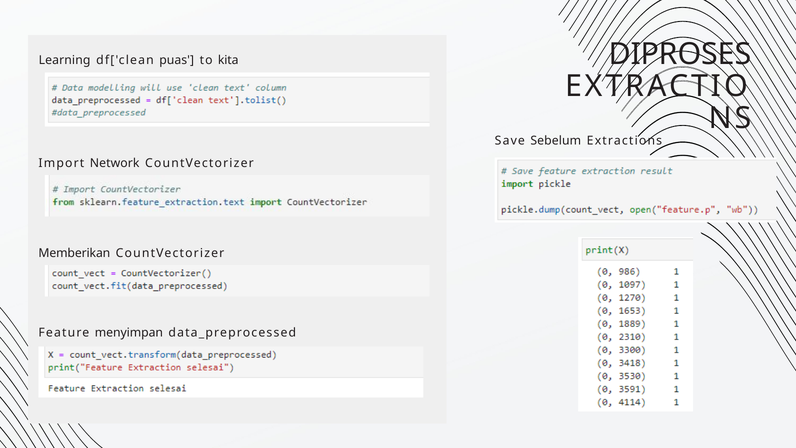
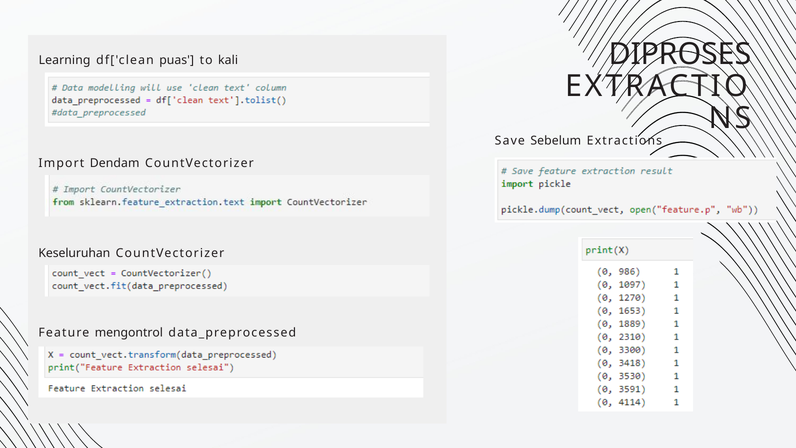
kita: kita -> kali (228, 60)
Network: Network -> Dendam (115, 163)
Memberikan: Memberikan -> Keseluruhan (74, 253)
menyimpan: menyimpan -> mengontrol (129, 332)
